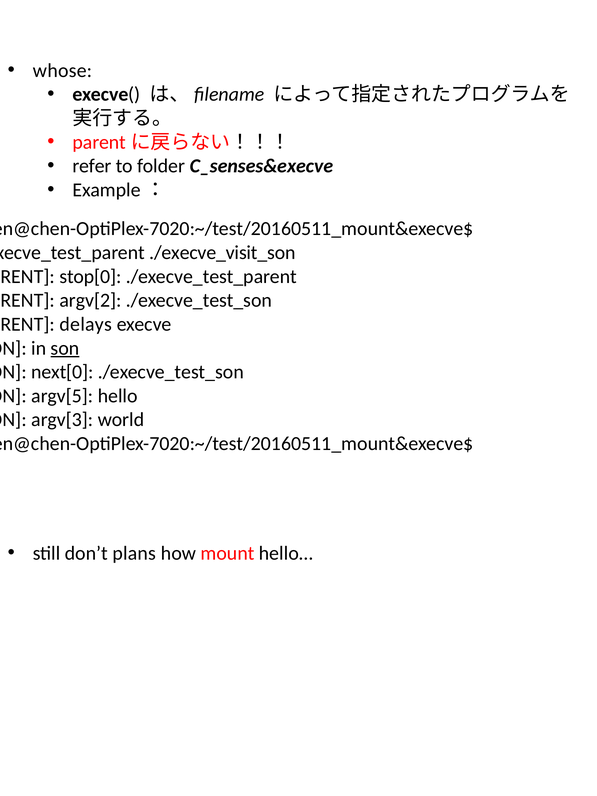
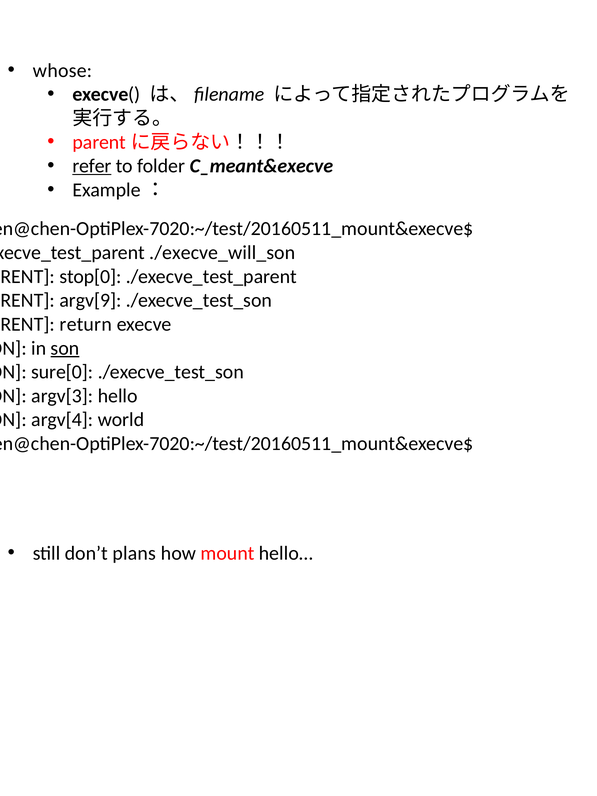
refer underline: none -> present (92, 166)
C_senses&execve: C_senses&execve -> C_meant&execve (261, 166)
./execve_visit_son: ./execve_visit_son -> ./execve_will_son (222, 253)
argv[2: argv[2 -> argv[9 (90, 300)
delays: delays -> return (86, 324)
next[0: next[0 -> sure[0 (62, 372)
argv[5: argv[5 -> argv[3 (62, 396)
argv[3: argv[3 -> argv[4 (62, 420)
